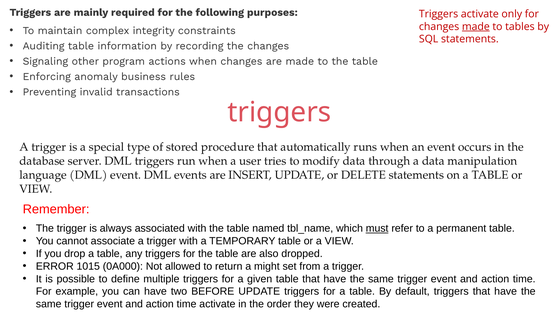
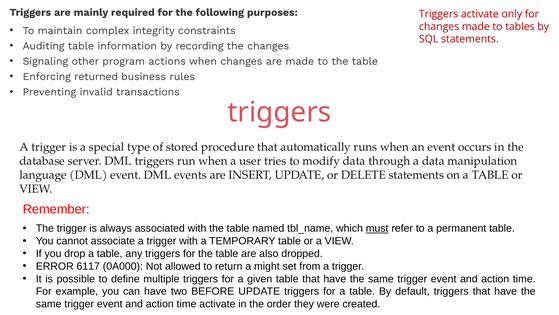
made underline: present -> none (476, 27)
anomaly: anomaly -> returned (96, 77)
1015: 1015 -> 6117 (88, 266)
